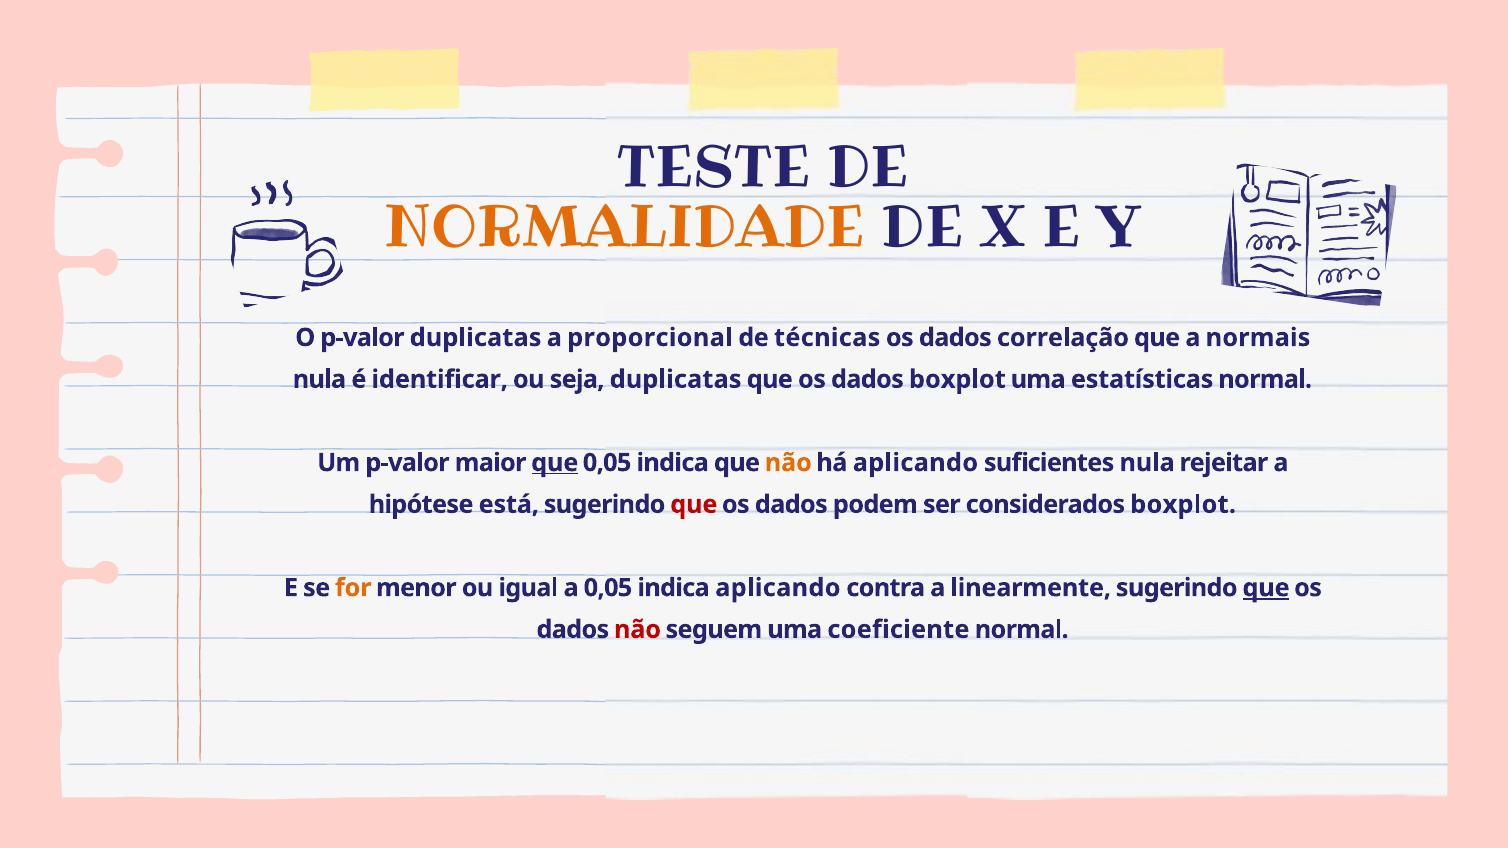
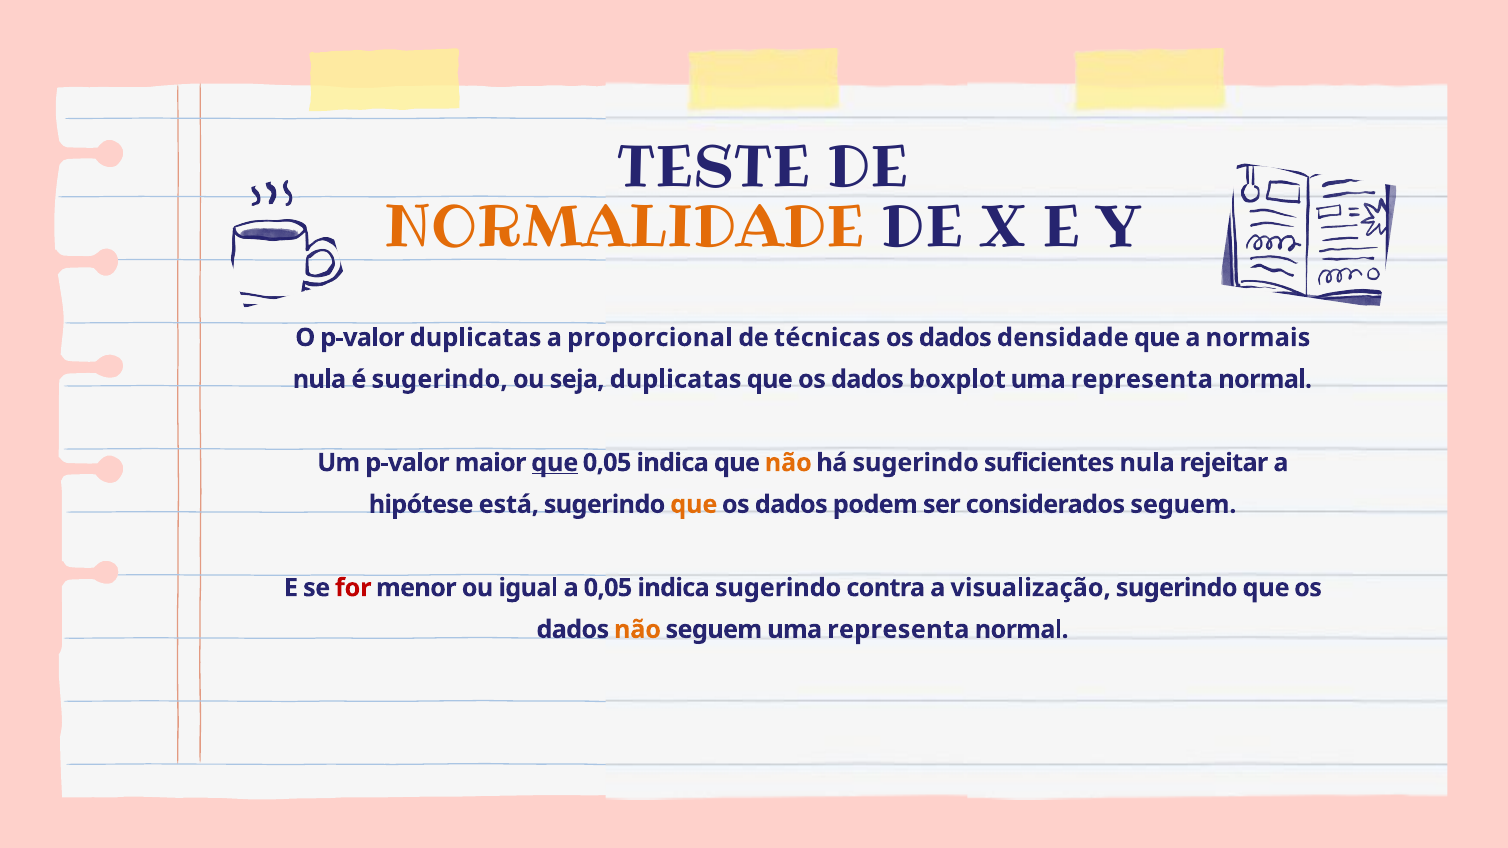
correlação: correlação -> densidade (1063, 338)
é identificar: identificar -> sugerindo (440, 379)
estatísticas: estatísticas -> representa (1142, 379)
há aplicando: aplicando -> sugerindo (916, 463)
que colour: red -> orange (694, 505)
considerados boxplot: boxplot -> seguem (1183, 505)
for colour: orange -> red (353, 588)
indica aplicando: aplicando -> sugerindo (778, 588)
linearmente: linearmente -> visualização (1031, 588)
que underline: present -> none (1266, 588)
não colour: red -> orange (637, 630)
seguem uma coeficiente: coeficiente -> representa (898, 630)
